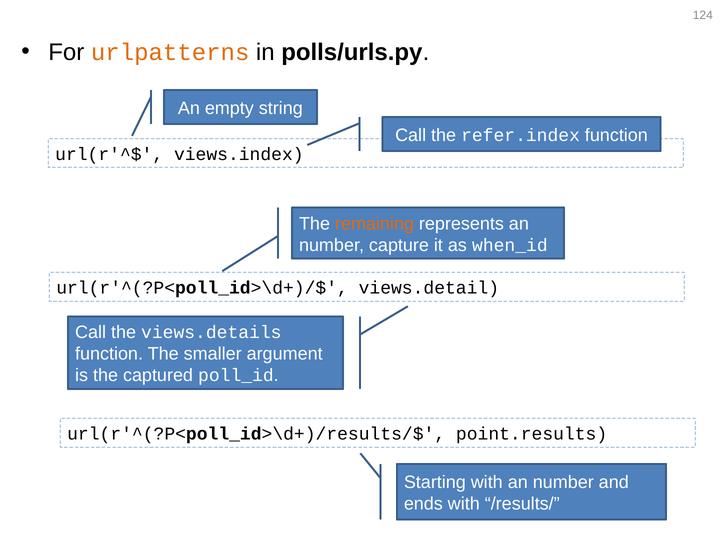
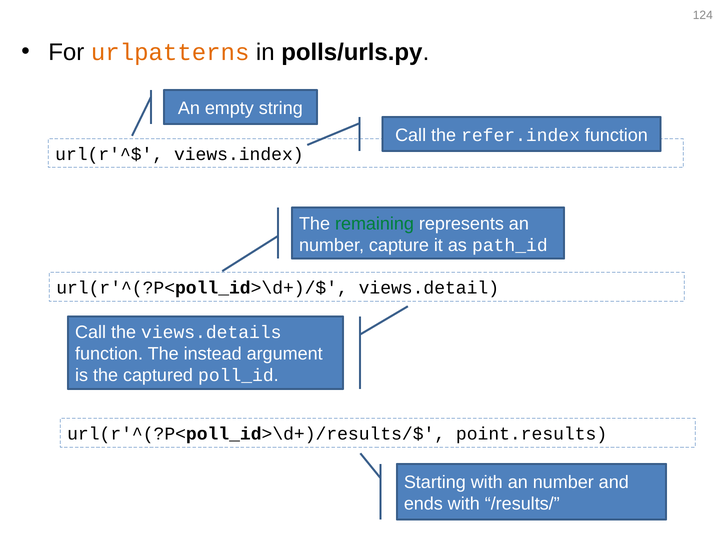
remaining colour: orange -> green (374, 224)
when_id: when_id -> path_id (510, 245)
smaller: smaller -> instead (213, 354)
